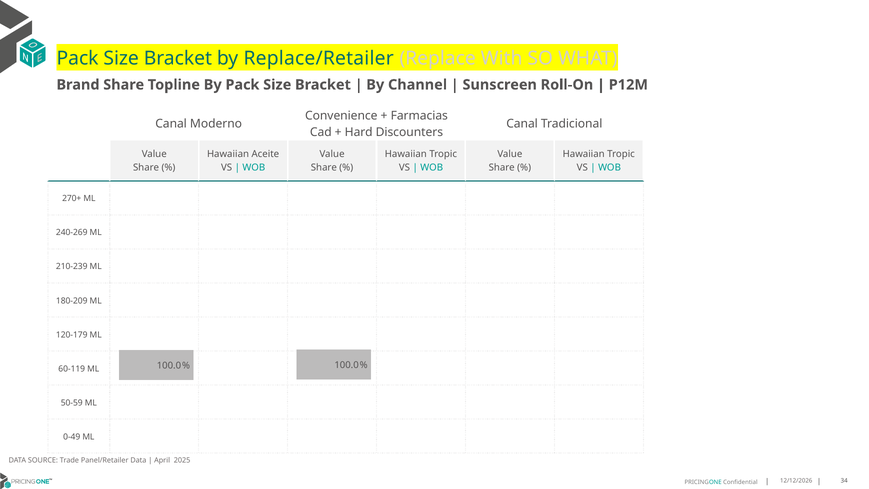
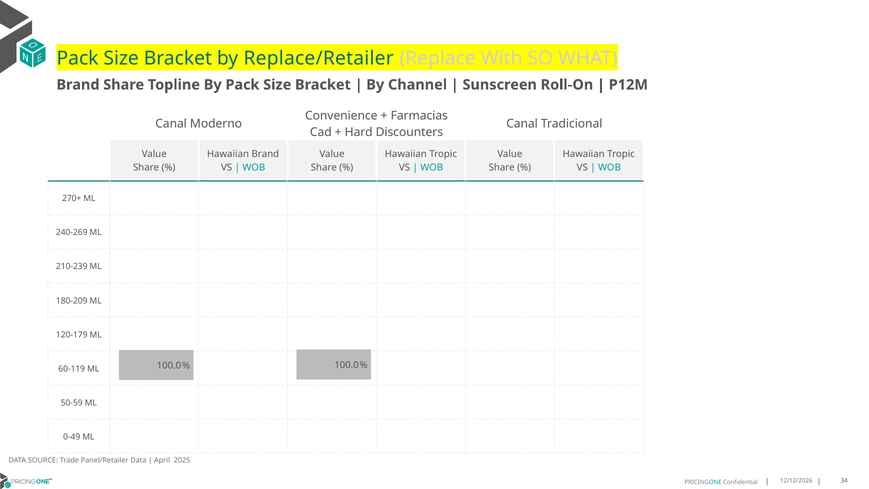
Hawaiian Aceite: Aceite -> Brand (265, 154)
